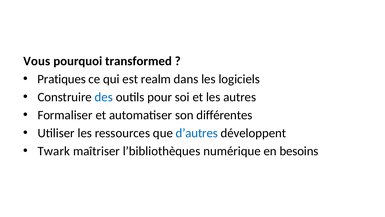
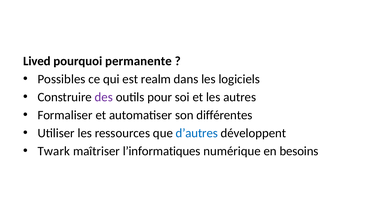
Vous: Vous -> Lived (37, 61)
transformed: transformed -> permanente (138, 61)
Pratiques: Pratiques -> Possibles (62, 79)
des colour: blue -> purple (104, 97)
l’bibliothèques: l’bibliothèques -> l’informatiques (162, 151)
